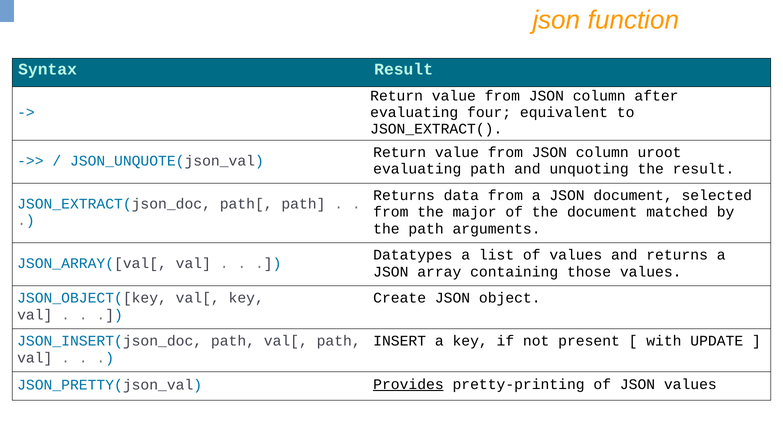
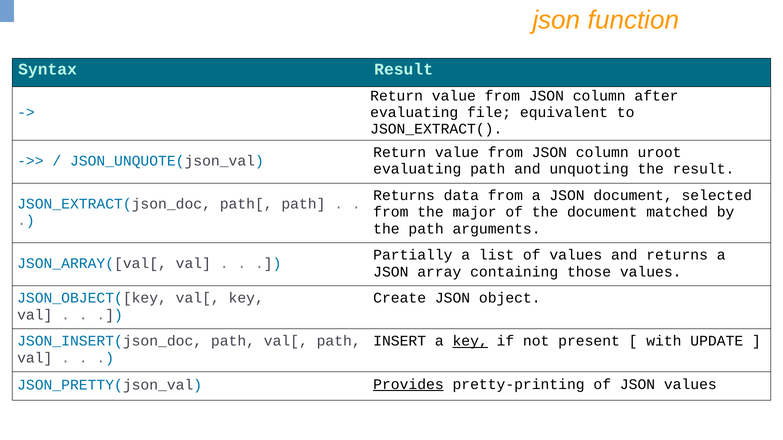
four: four -> file (489, 113)
Datatypes: Datatypes -> Partially (413, 255)
key underline: none -> present (470, 341)
